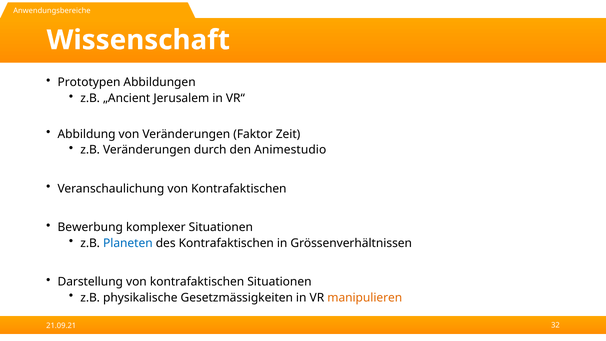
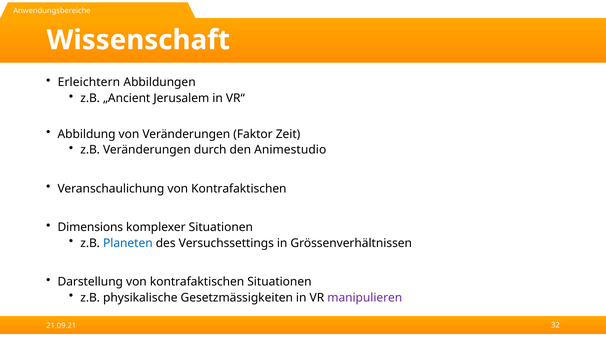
Prototypen: Prototypen -> Erleichtern (89, 82)
Bewerbung: Bewerbung -> Dimensions (90, 227)
des Kontrafaktischen: Kontrafaktischen -> Versuchssettings (226, 243)
manipulieren colour: orange -> purple (365, 297)
